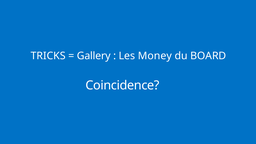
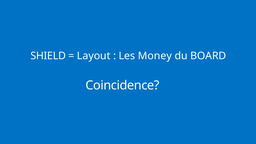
TRICKS: TRICKS -> SHIELD (48, 56)
Gallery: Gallery -> Layout (94, 56)
